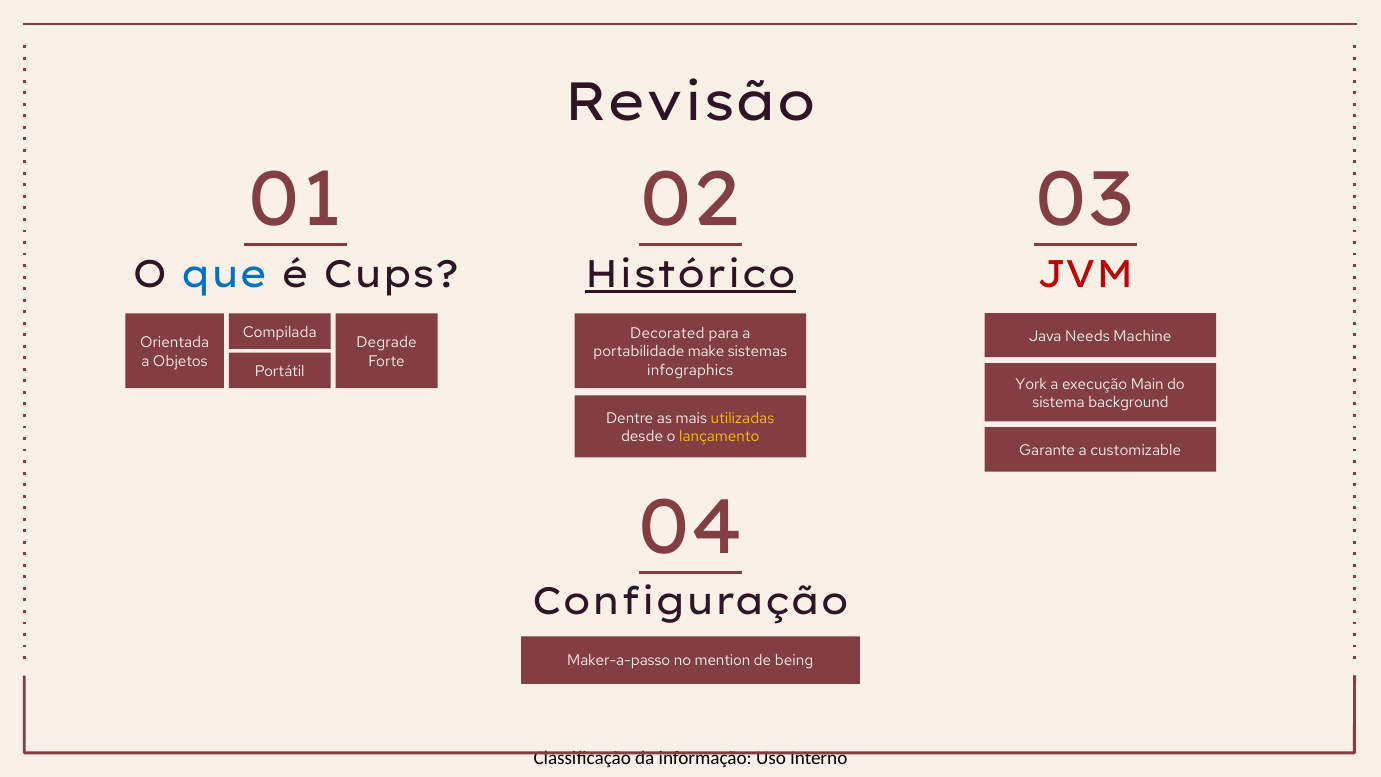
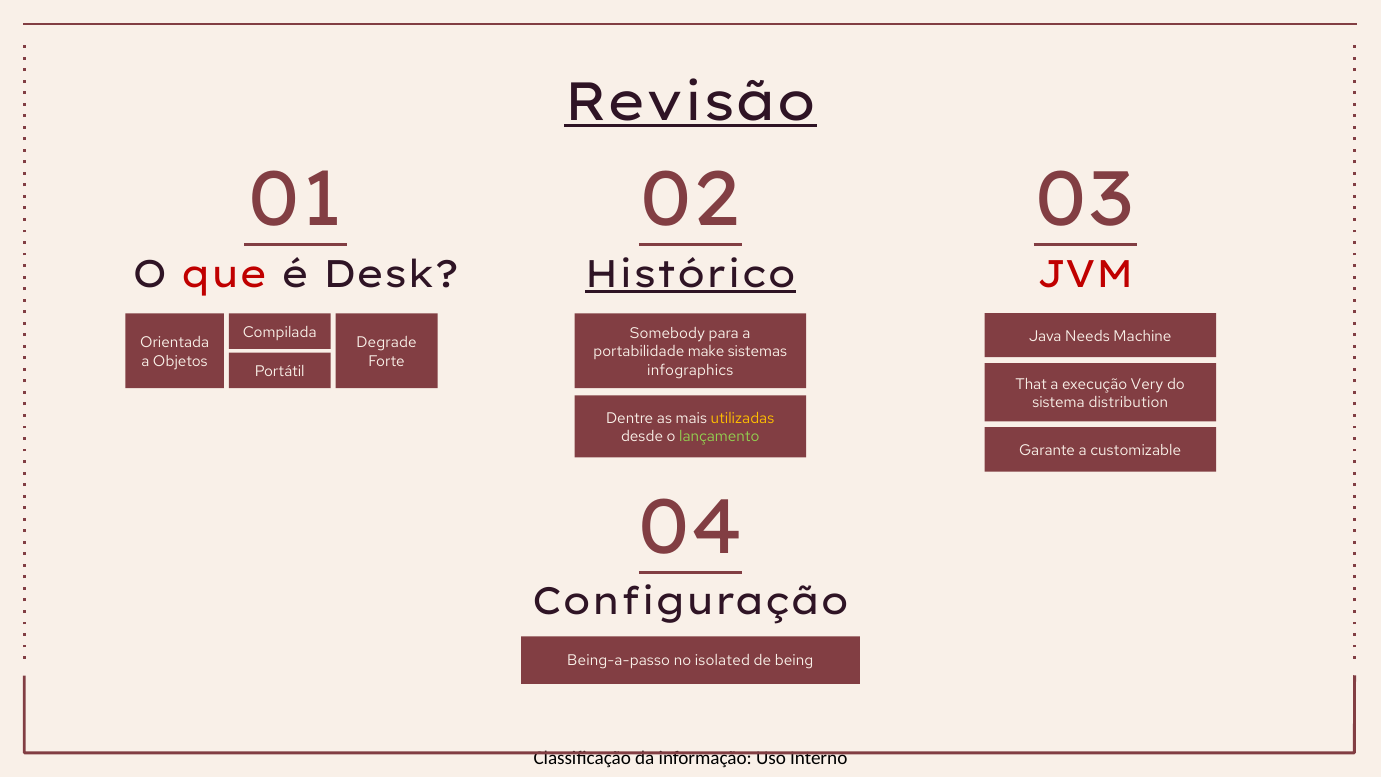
Revisão underline: none -> present (691, 102)
que colour: blue -> red (224, 275)
Cups: Cups -> Desk (391, 275)
Decorated: Decorated -> Somebody (667, 333)
York: York -> That (1031, 384)
Main: Main -> Very (1147, 384)
background: background -> distribution (1128, 402)
lançamento colour: yellow -> light green (719, 437)
Maker-a-passo: Maker-a-passo -> Being-a-passo (619, 660)
mention: mention -> isolated (722, 660)
